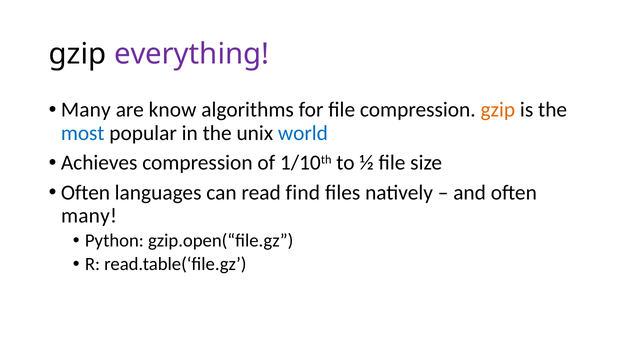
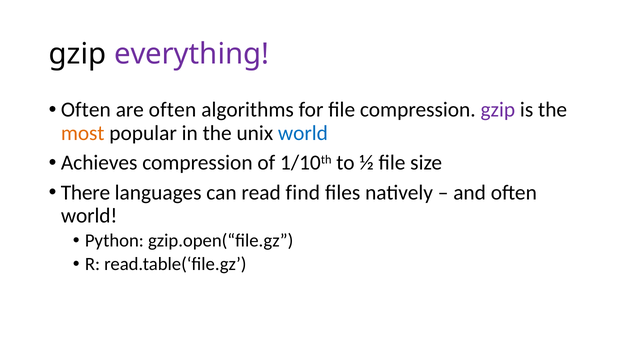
Many: Many -> Often (86, 110)
are know: know -> often (172, 110)
gzip colour: orange -> purple (498, 110)
most colour: blue -> orange (83, 133)
Often: Often -> There (85, 192)
many: many -> world (89, 216)
